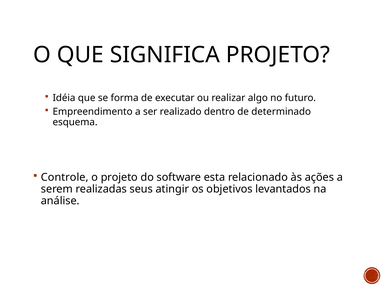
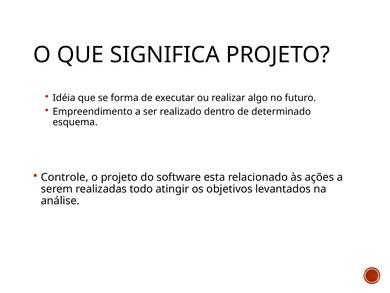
seus: seus -> todo (141, 189)
